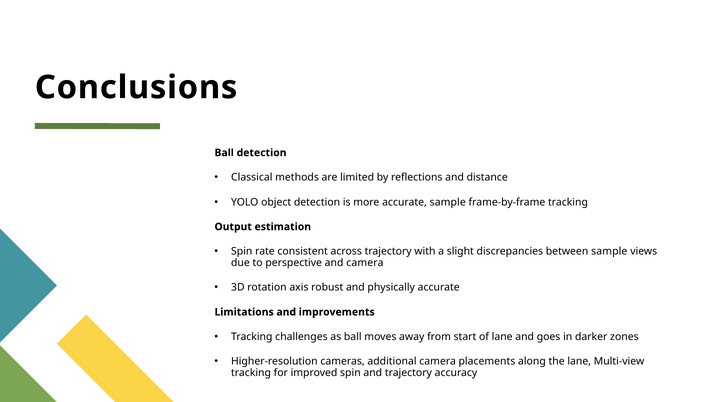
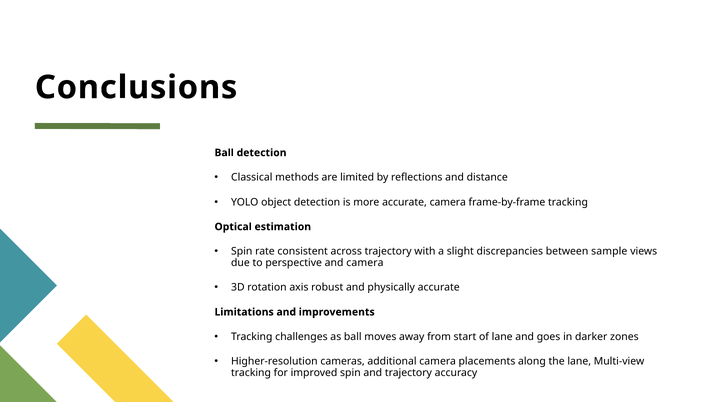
accurate sample: sample -> camera (448, 202)
Output: Output -> Optical (233, 227)
